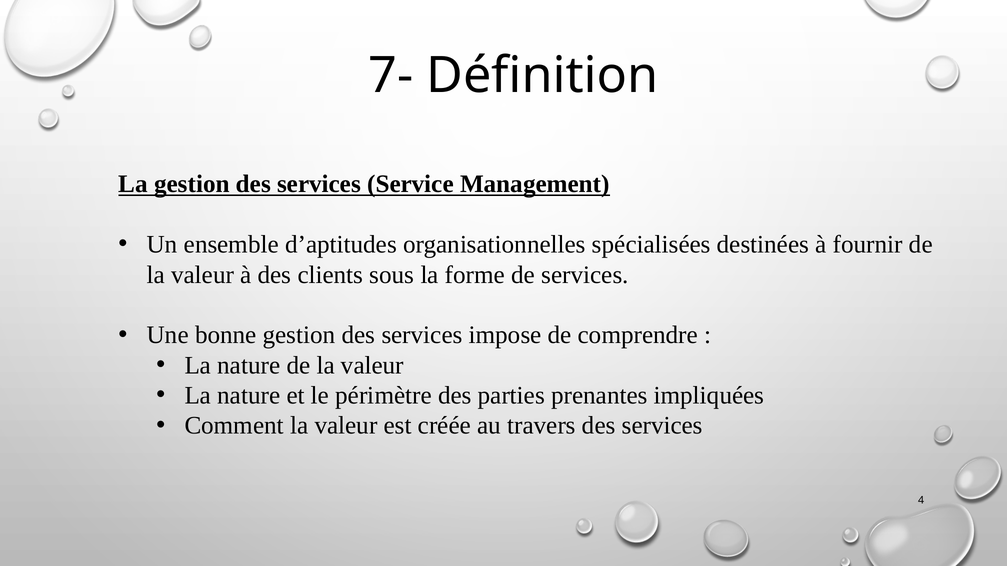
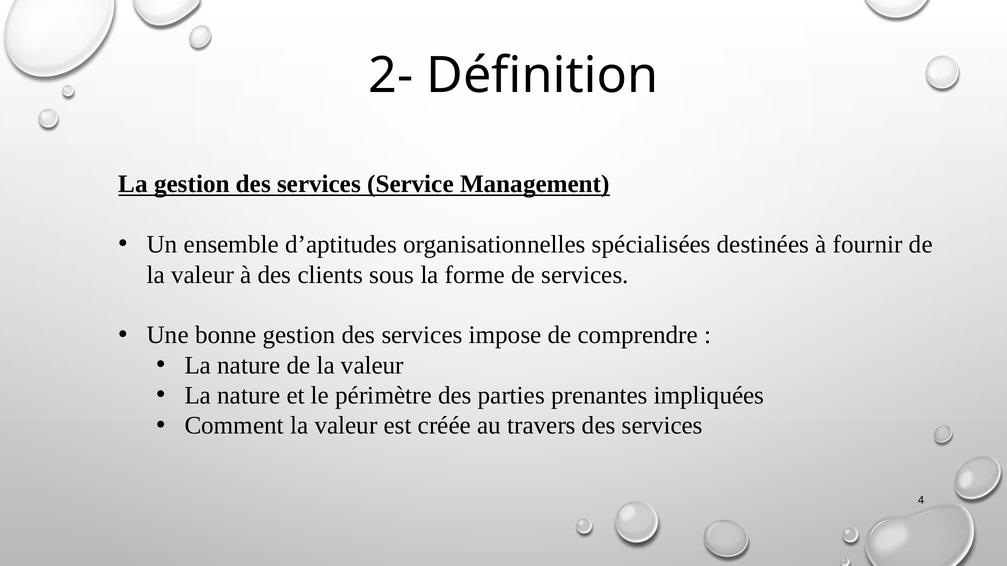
7-: 7- -> 2- (391, 76)
